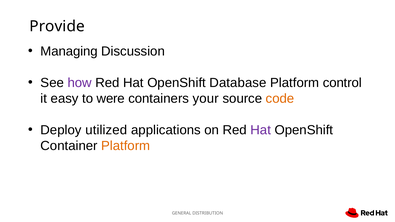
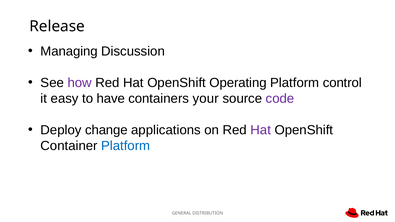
Provide: Provide -> Release (57, 26)
Database: Database -> Operating (238, 83)
were: were -> have (111, 99)
code colour: orange -> purple (280, 99)
utilized: utilized -> change (106, 130)
Platform colour: orange -> blue (126, 146)
